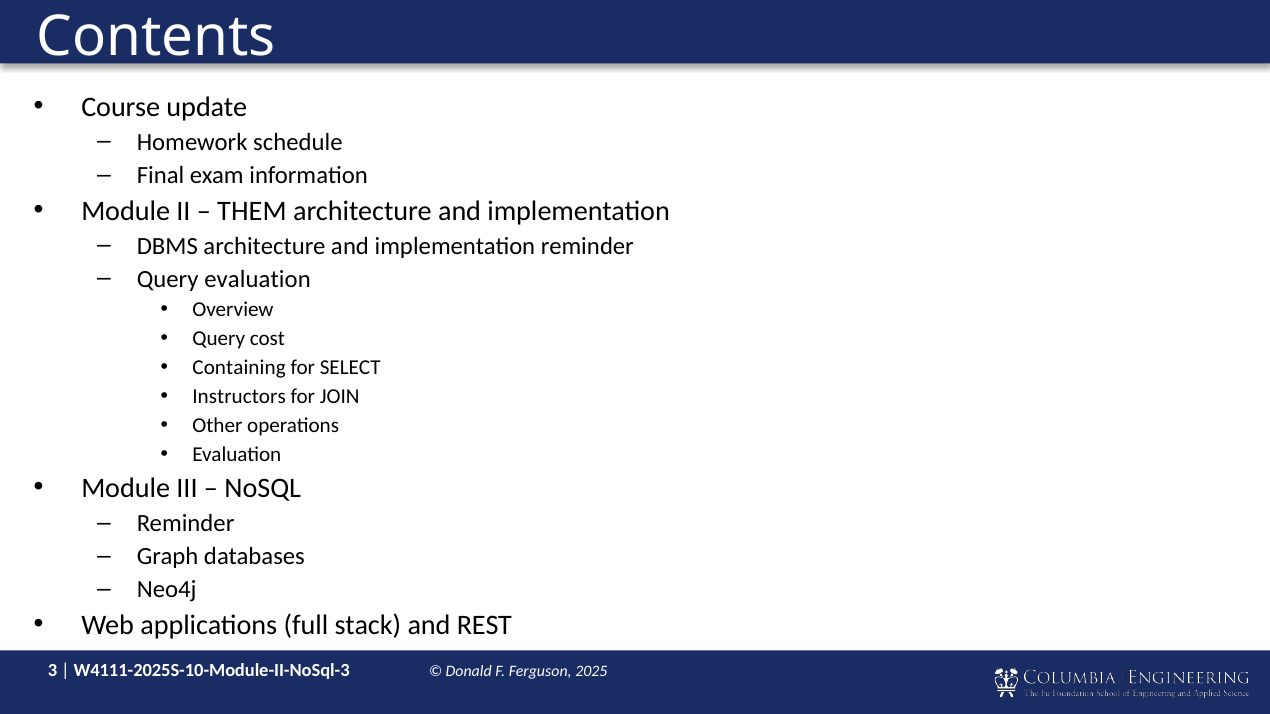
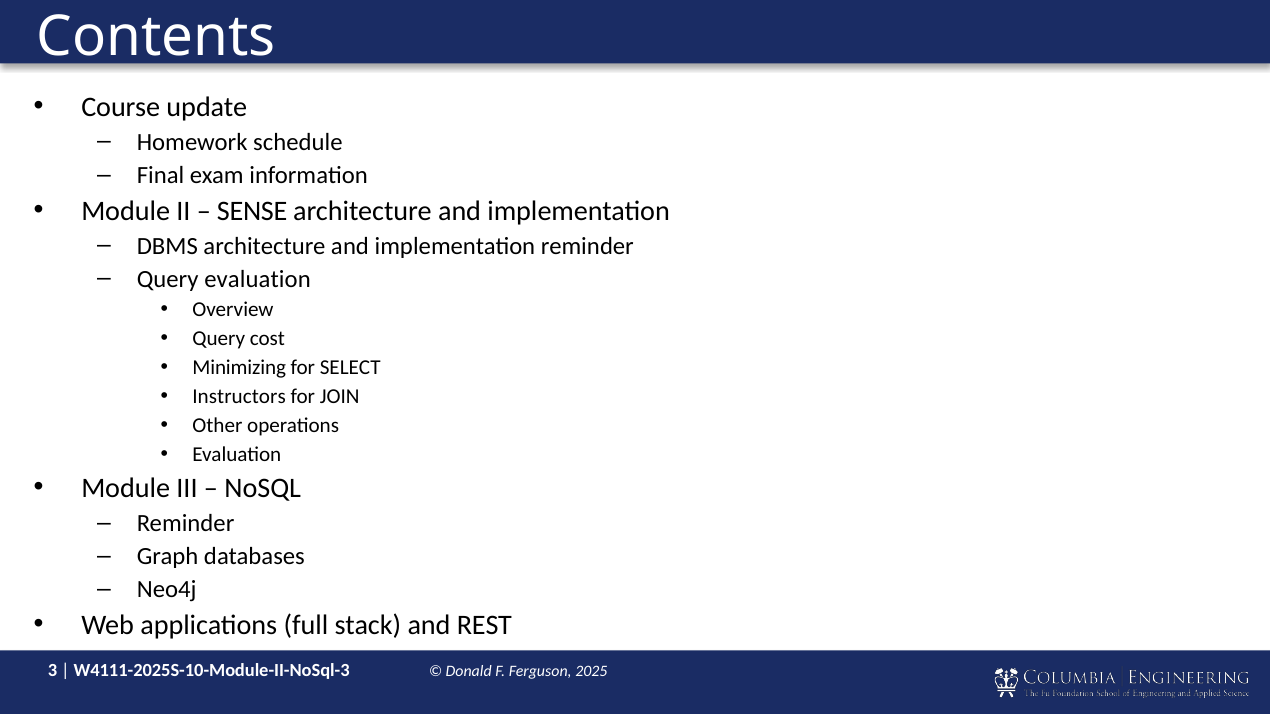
THEM: THEM -> SENSE (252, 211)
Containing: Containing -> Minimizing (239, 368)
